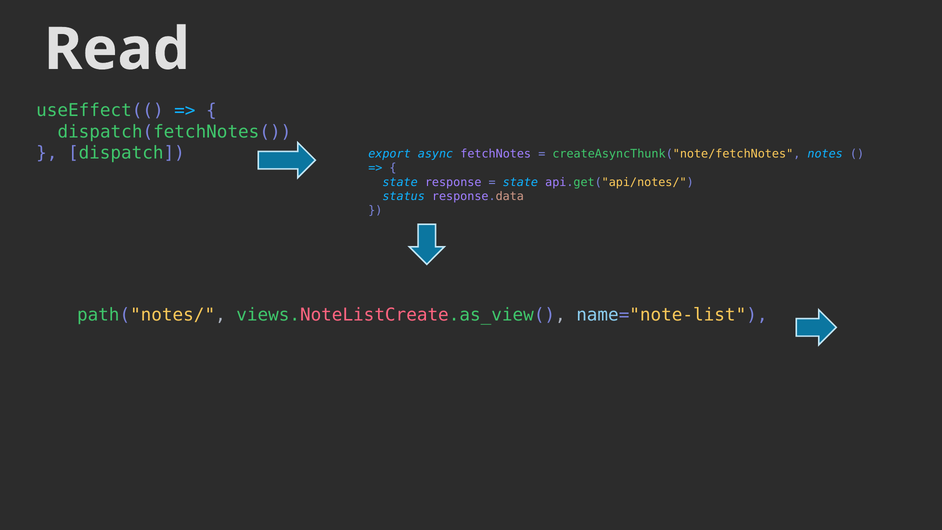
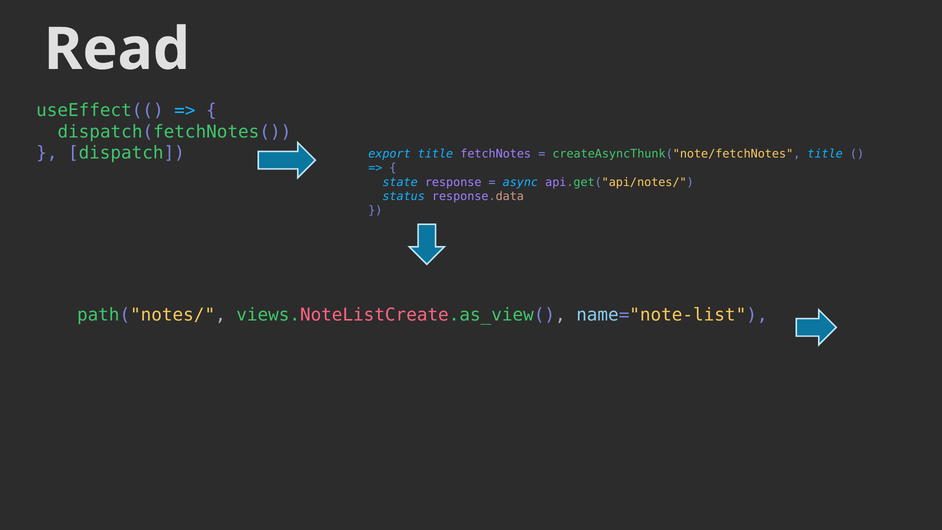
export async: async -> title (436, 154)
createAsyncThunk("note/fetchNotes notes: notes -> title (825, 154)
state: state -> async (520, 182)
